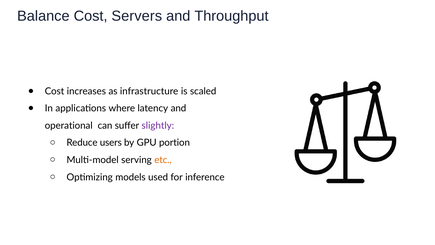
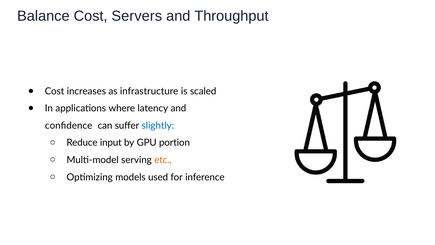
operational: operational -> conﬁdence (69, 125)
slightly colour: purple -> blue (158, 125)
users: users -> input (111, 143)
